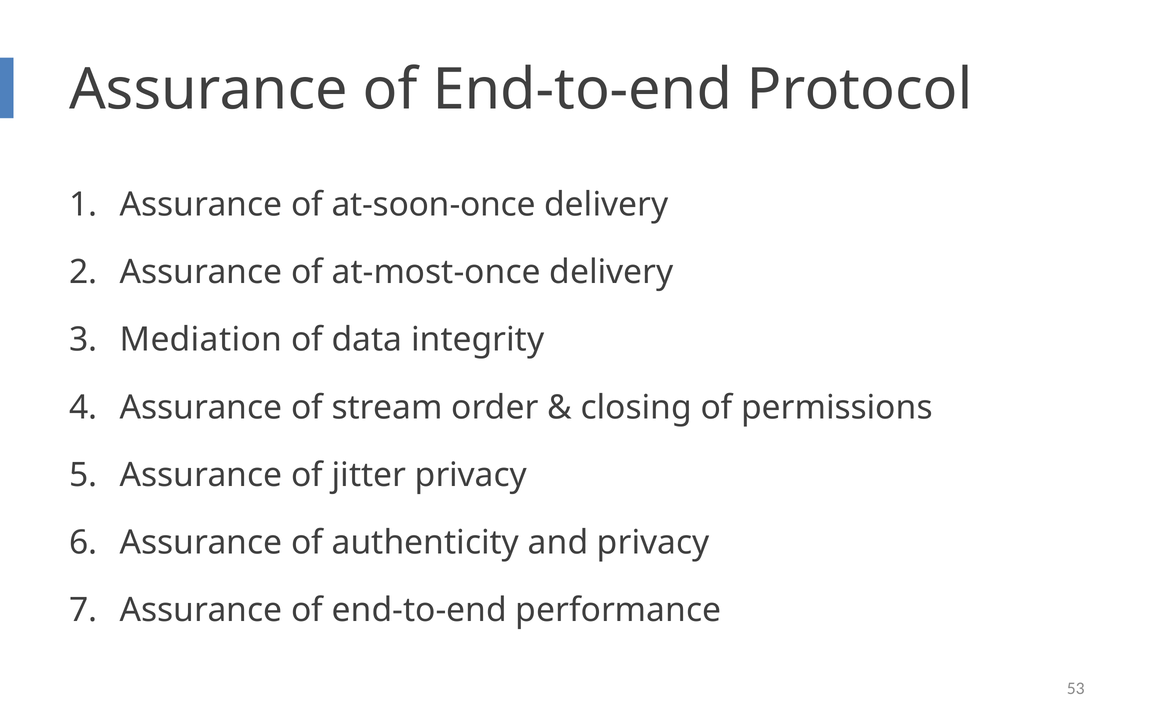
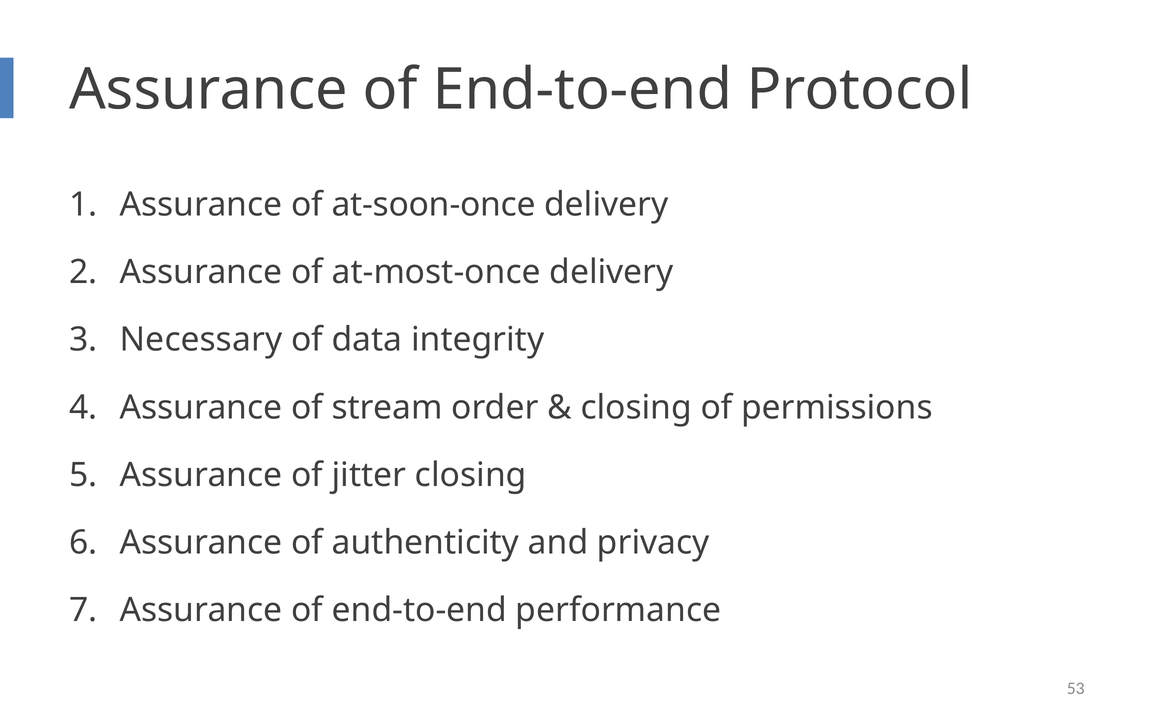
Mediation: Mediation -> Necessary (201, 340)
jitter privacy: privacy -> closing (471, 475)
